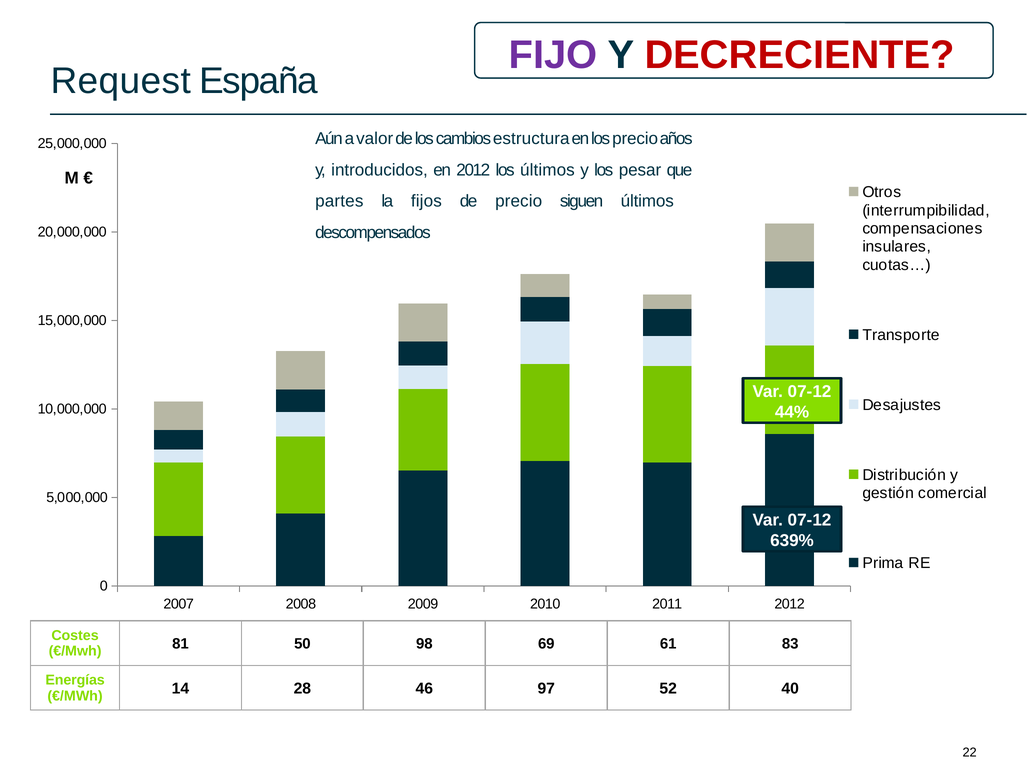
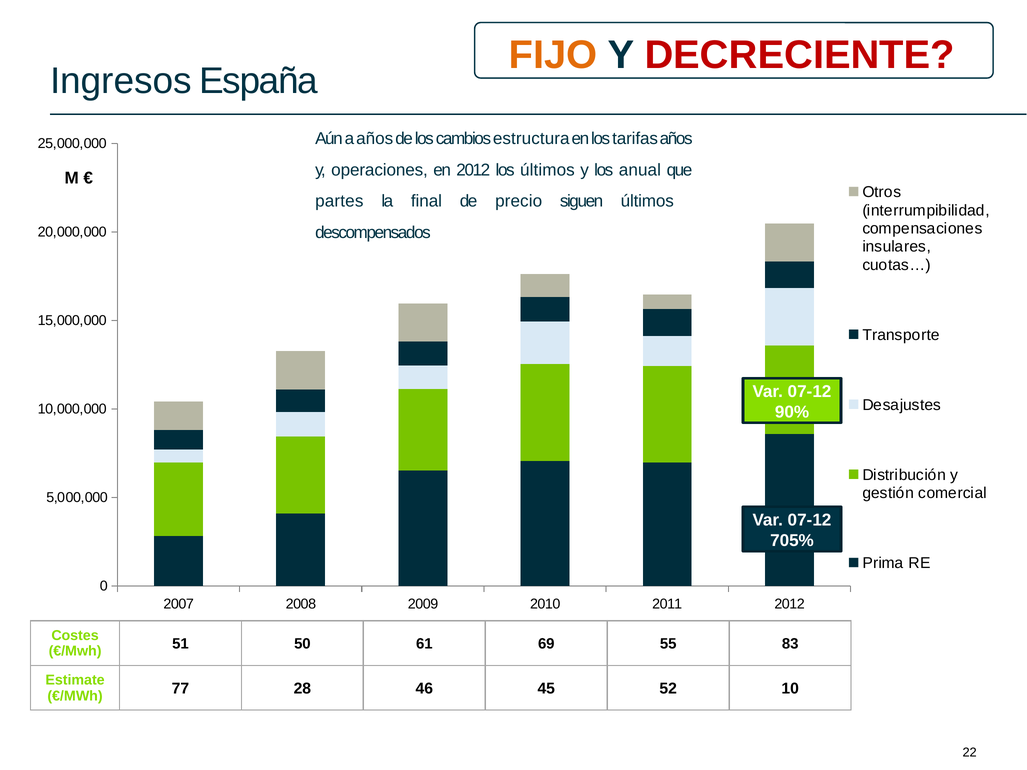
FIJO colour: purple -> orange (553, 55)
Request: Request -> Ingresos (121, 81)
a valor: valor -> años (375, 139)
los precio: precio -> tarifas (635, 139)
introducidos: introducidos -> operaciones (380, 170)
pesar: pesar -> anual (640, 170)
fijos: fijos -> final (426, 201)
44%: 44% -> 90% (792, 412)
639%: 639% -> 705% (792, 541)
81: 81 -> 51 (180, 644)
98: 98 -> 61 (424, 644)
61: 61 -> 55 (668, 644)
Energías: Energías -> Estimate (75, 680)
14: 14 -> 77 (180, 689)
97: 97 -> 45 (546, 689)
40: 40 -> 10 (790, 689)
